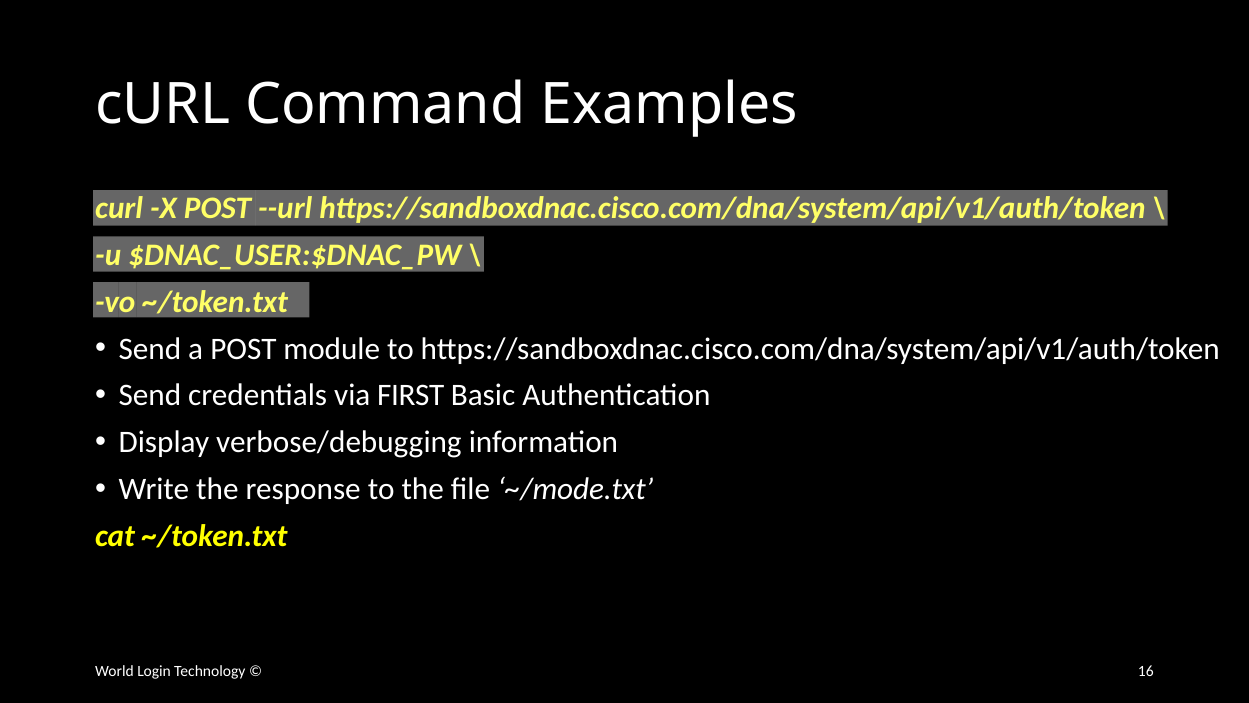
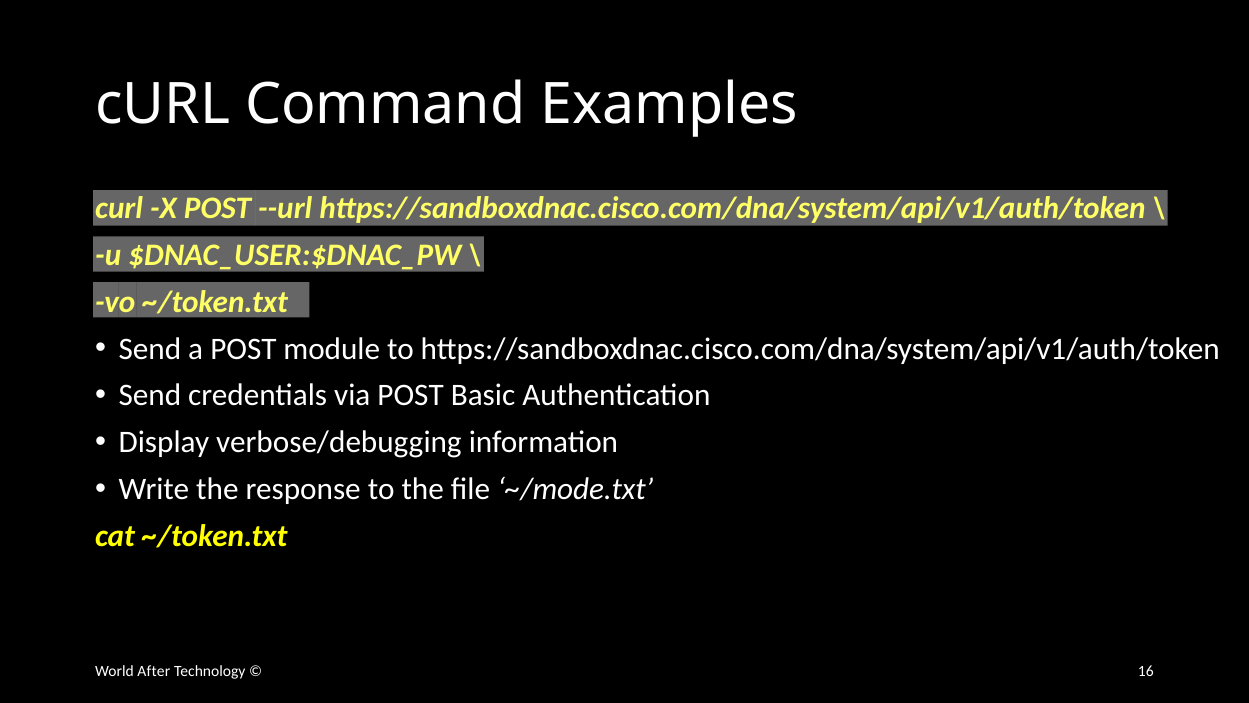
via FIRST: FIRST -> POST (411, 395)
Login: Login -> After (154, 671)
